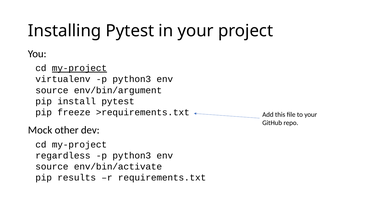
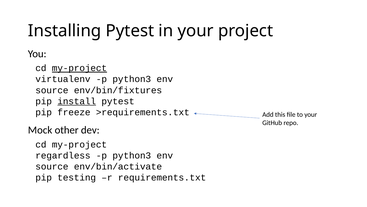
env/bin/argument: env/bin/argument -> env/bin/fixtures (118, 90)
install underline: none -> present (77, 101)
results: results -> testing (77, 177)
